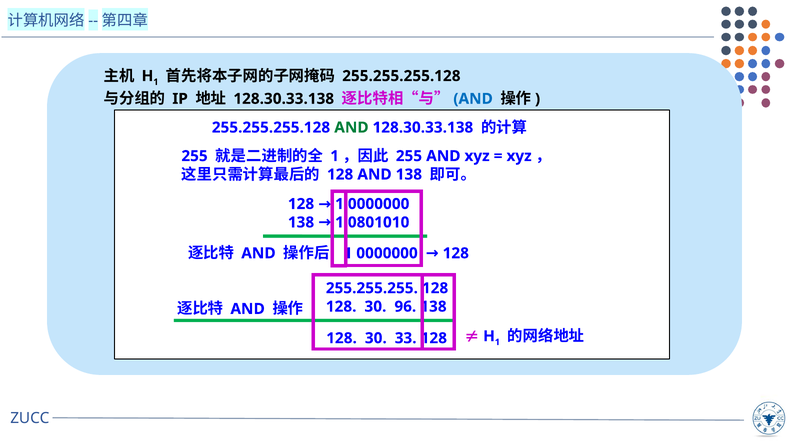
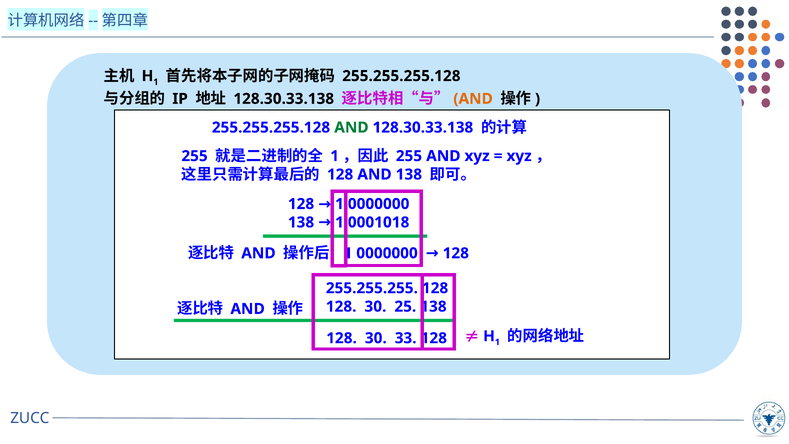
AND colour: blue -> orange (473, 99)
0801010: 0801010 -> 0001018 (379, 222)
96: 96 -> 25 (405, 306)
